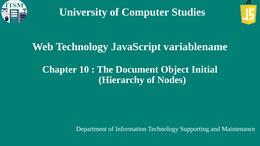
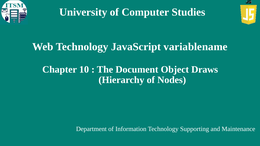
Initial: Initial -> Draws (205, 70)
